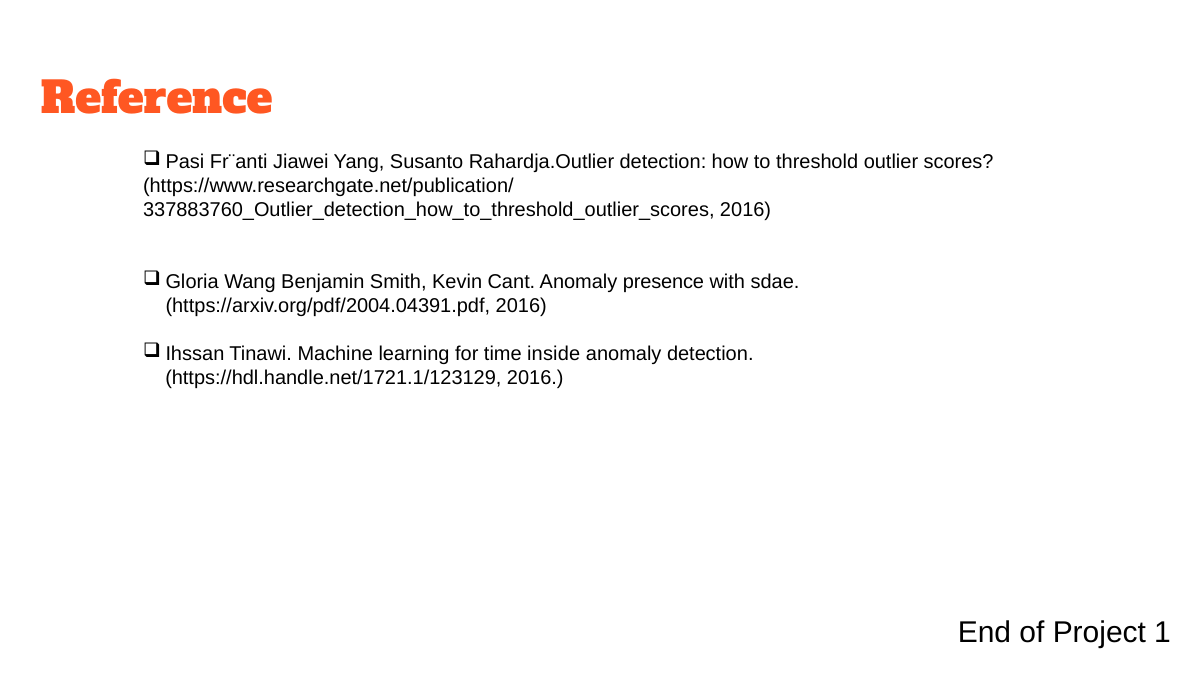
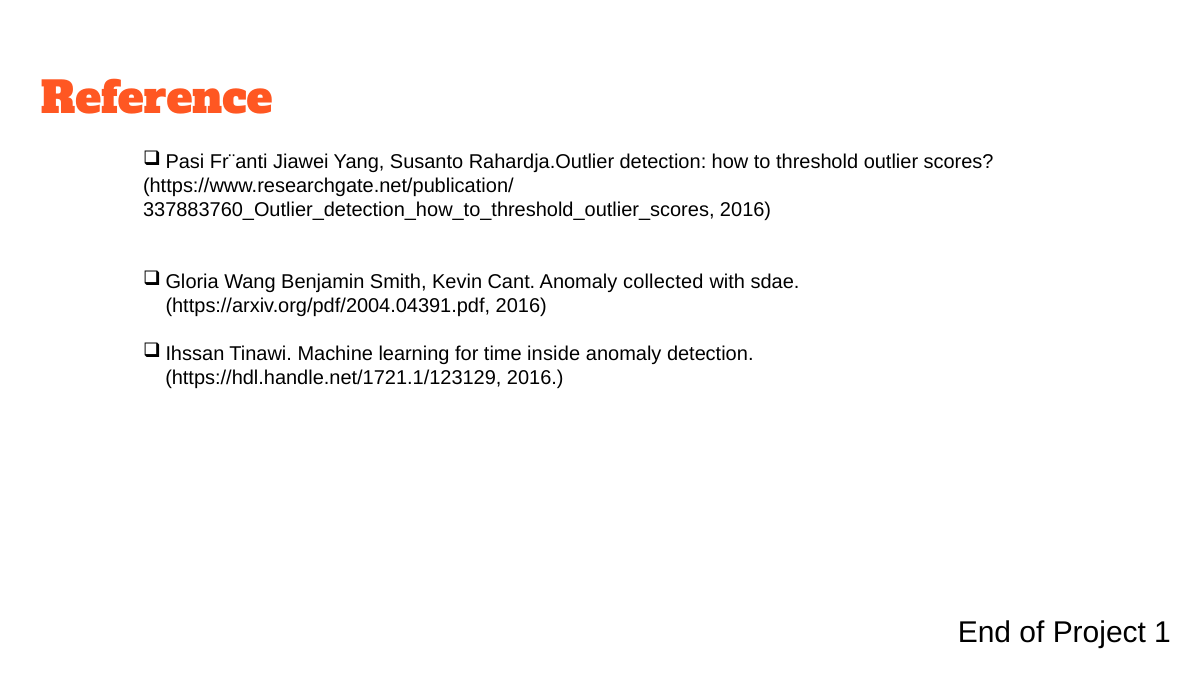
presence: presence -> collected (663, 282)
